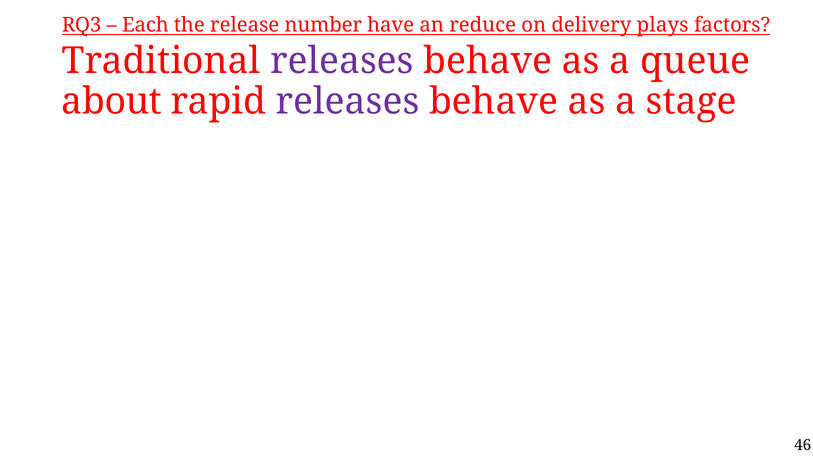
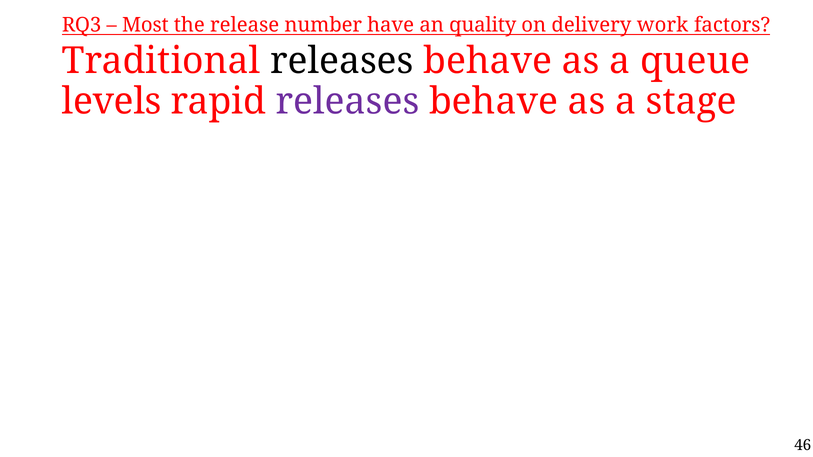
Each: Each -> Most (145, 25)
reduce: reduce -> quality (483, 25)
plays: plays -> work (663, 25)
releases colour: purple -> black (342, 61)
about: about -> levels (112, 101)
